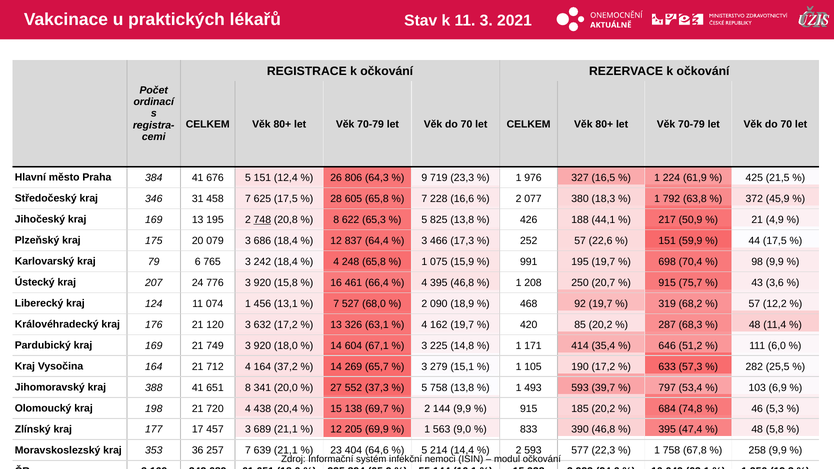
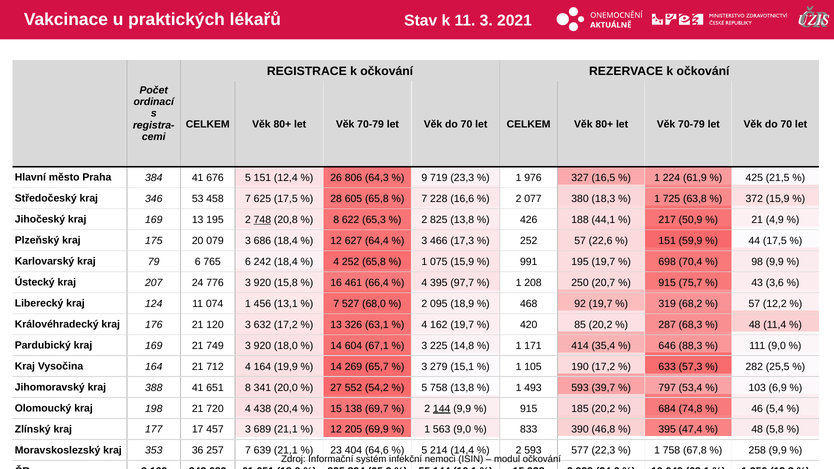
31: 31 -> 53 (198, 199)
792: 792 -> 725 (671, 199)
372 45,9: 45,9 -> 15,9 (778, 199)
5: 5 -> 2 (424, 220)
837: 837 -> 627 (353, 241)
765 3: 3 -> 6 (248, 262)
4 248: 248 -> 252 (351, 262)
395 46,8: 46,8 -> 97,7 (462, 283)
090: 090 -> 095 (439, 304)
51,2: 51,2 -> 88,3 (691, 346)
111 6,0: 6,0 -> 9,0 (777, 346)
37,2: 37,2 -> 19,9 (286, 367)
37,3: 37,3 -> 54,2 (377, 388)
144 underline: none -> present (442, 409)
5,3: 5,3 -> 5,4 (775, 409)
